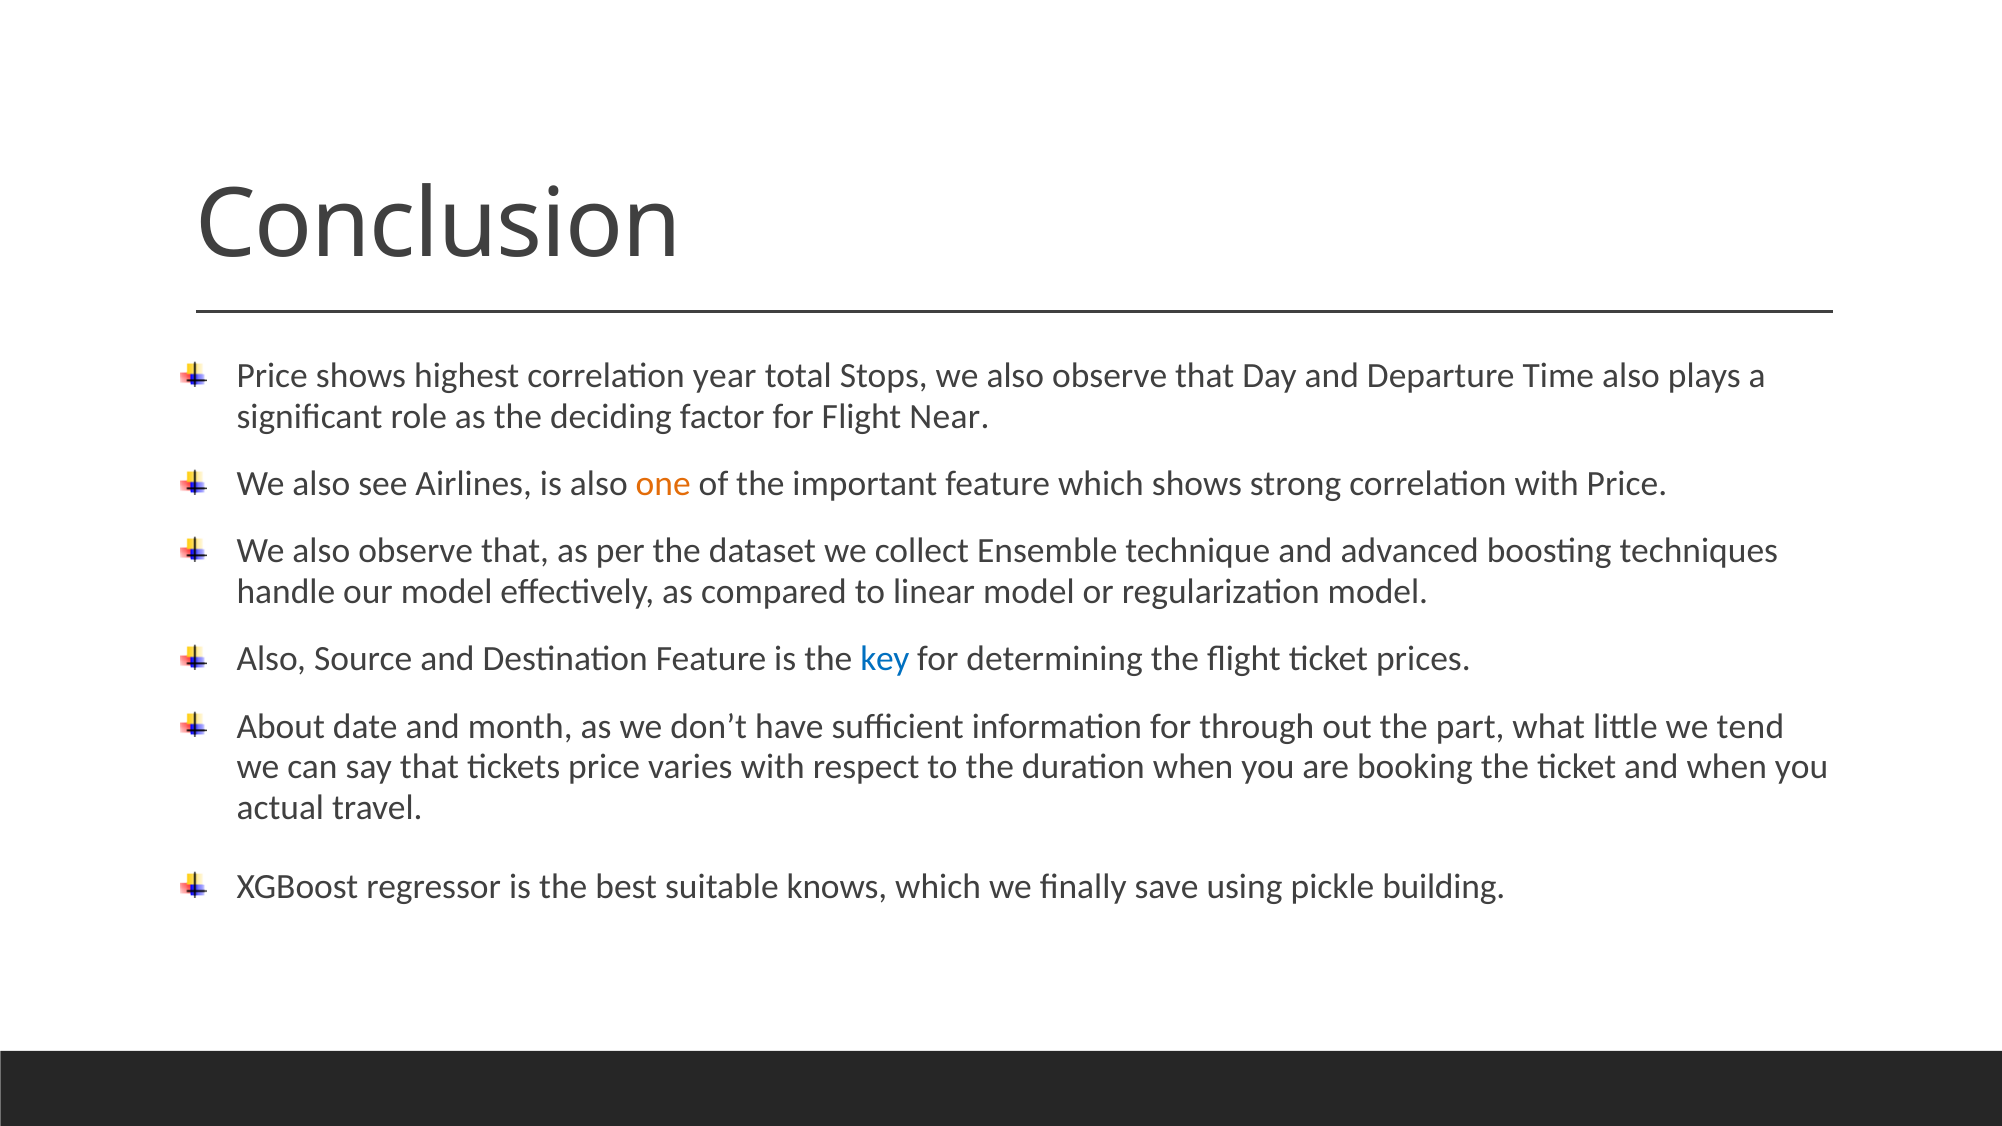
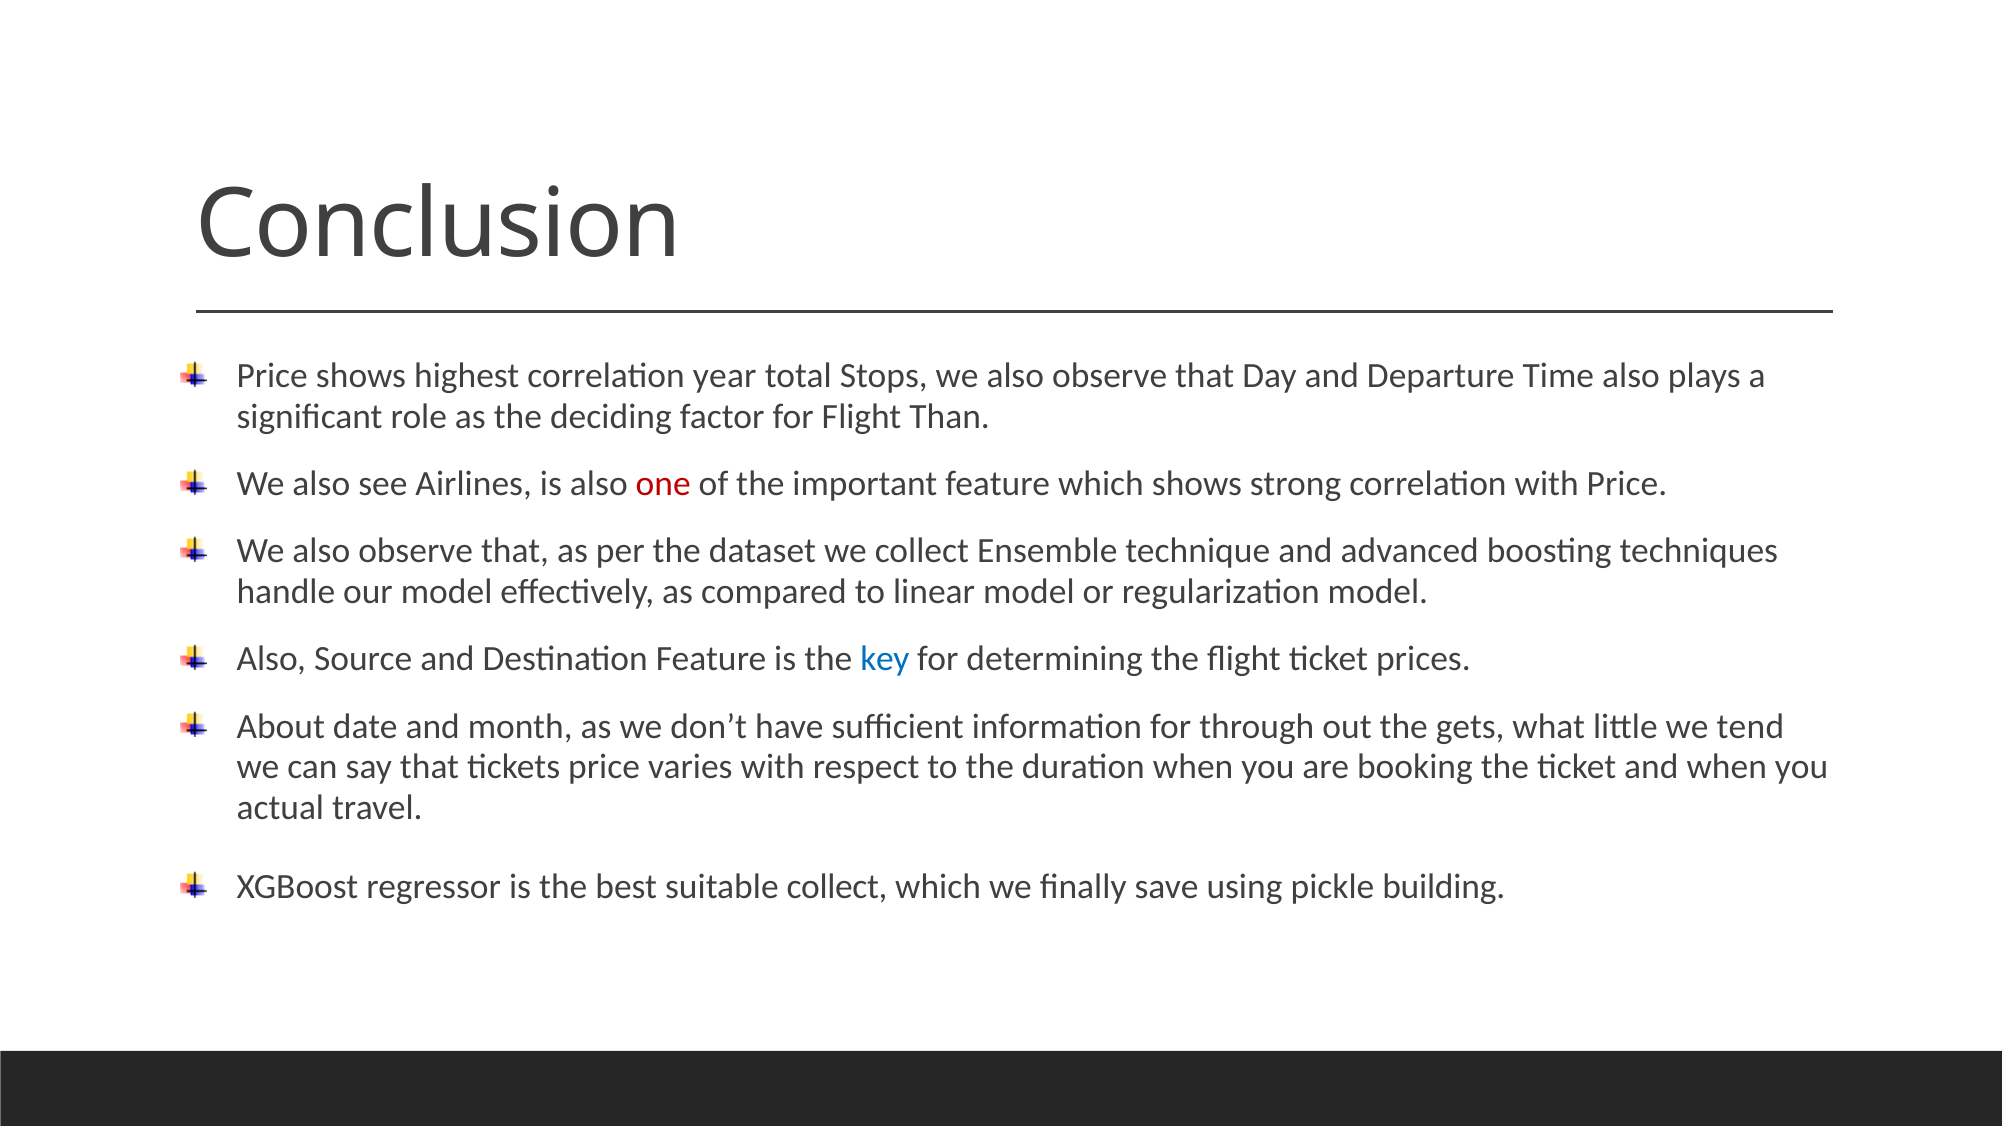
Near: Near -> Than (950, 417)
one colour: orange -> red (663, 484)
part: part -> gets (1470, 726)
suitable knows: knows -> collect (837, 887)
